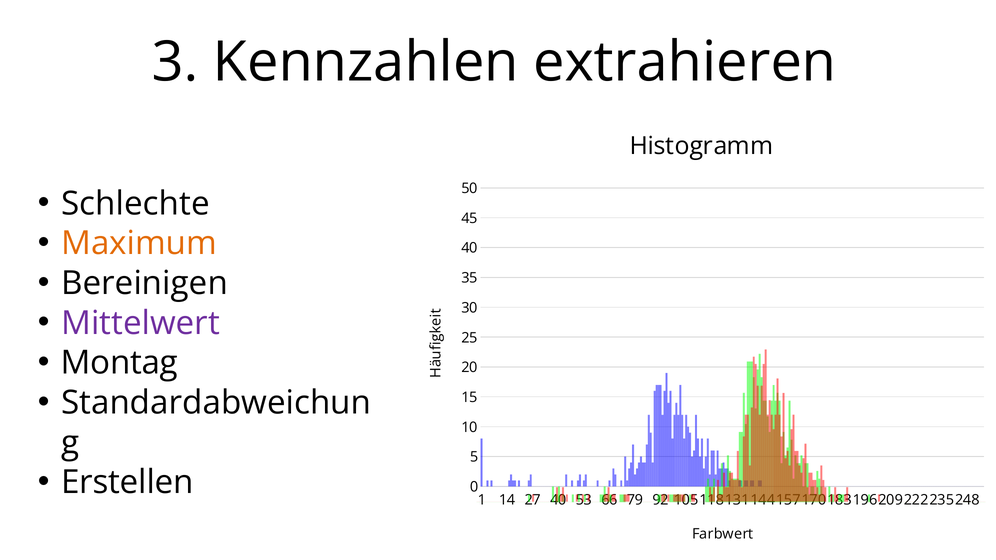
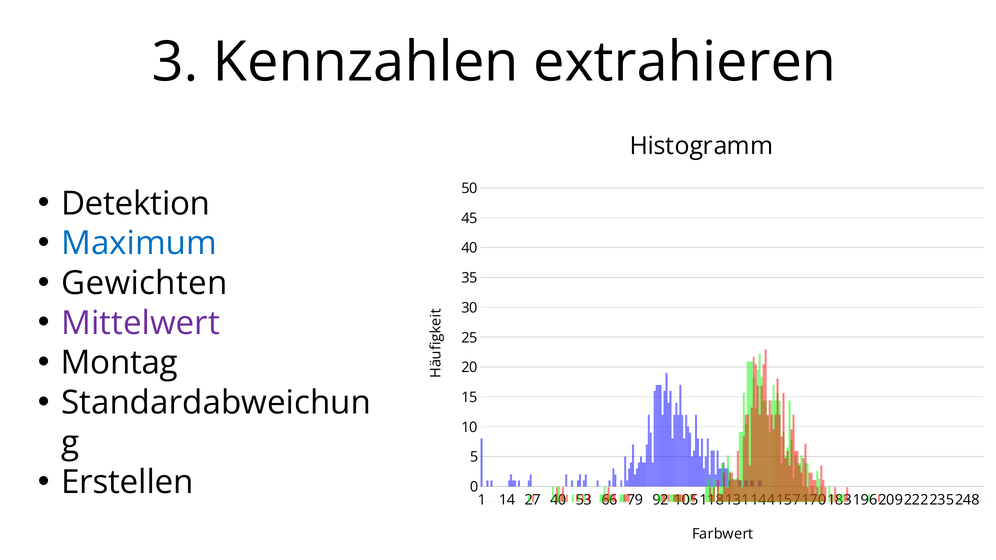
Schlechte: Schlechte -> Detektion (136, 204)
Maximum colour: orange -> blue (139, 244)
Bereinigen: Bereinigen -> Gewichten (144, 283)
